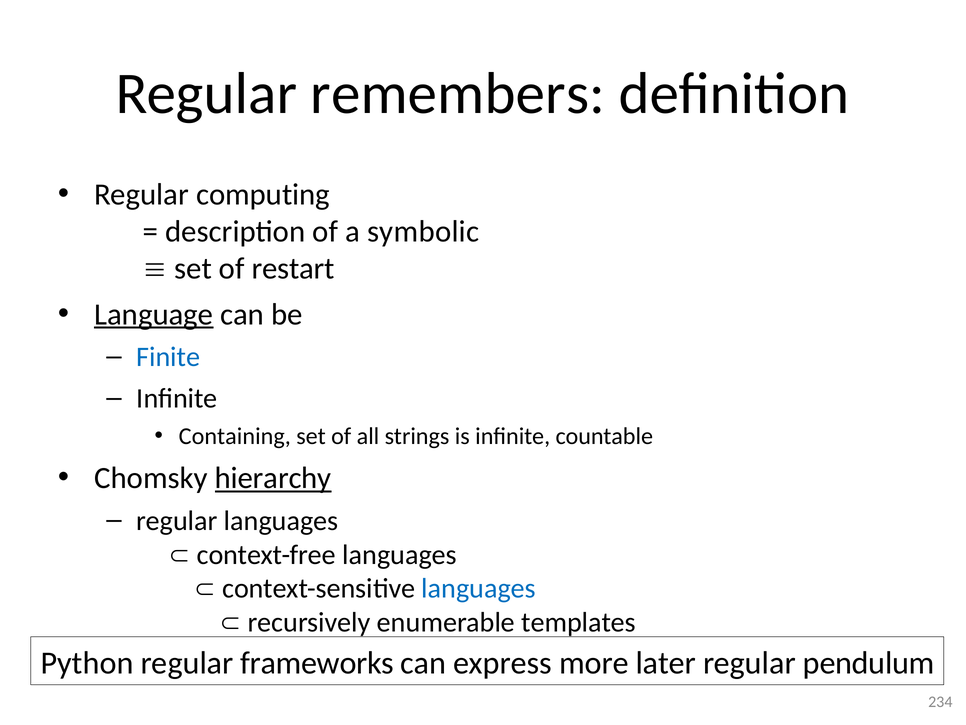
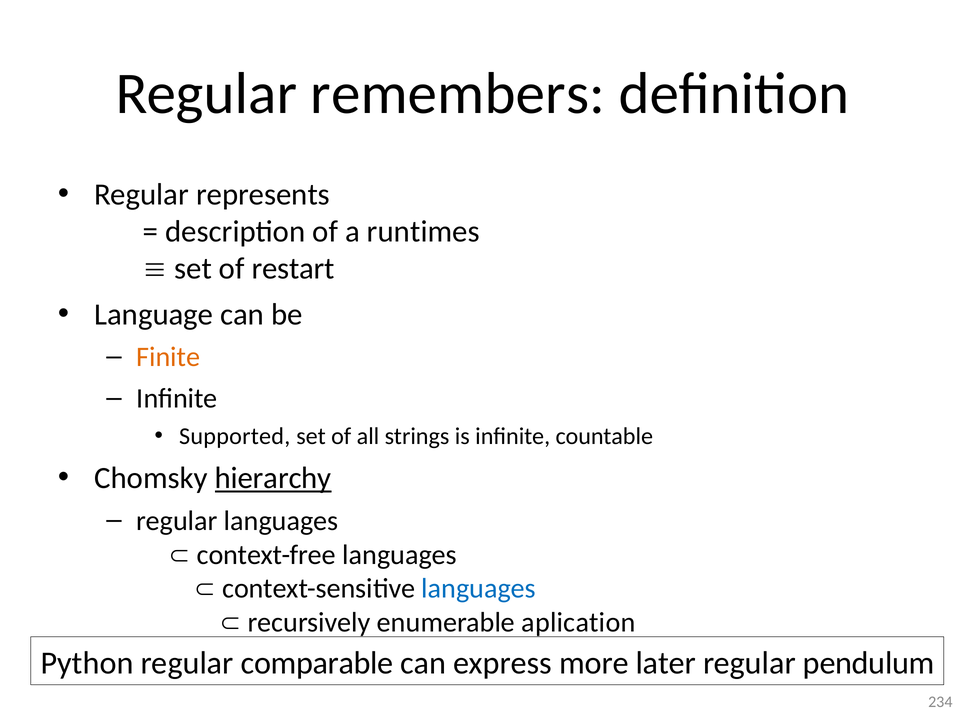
computing: computing -> represents (263, 195)
symbolic: symbolic -> runtimes (423, 232)
Language underline: present -> none (154, 314)
Finite colour: blue -> orange (168, 357)
Containing: Containing -> Supported (235, 436)
templates: templates -> aplication (578, 622)
frameworks: frameworks -> comparable (317, 662)
